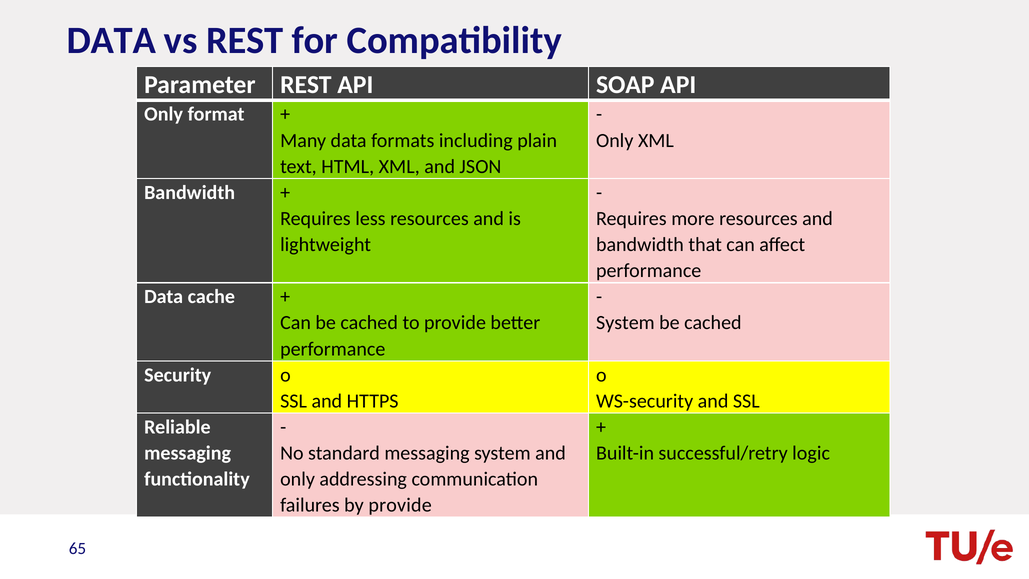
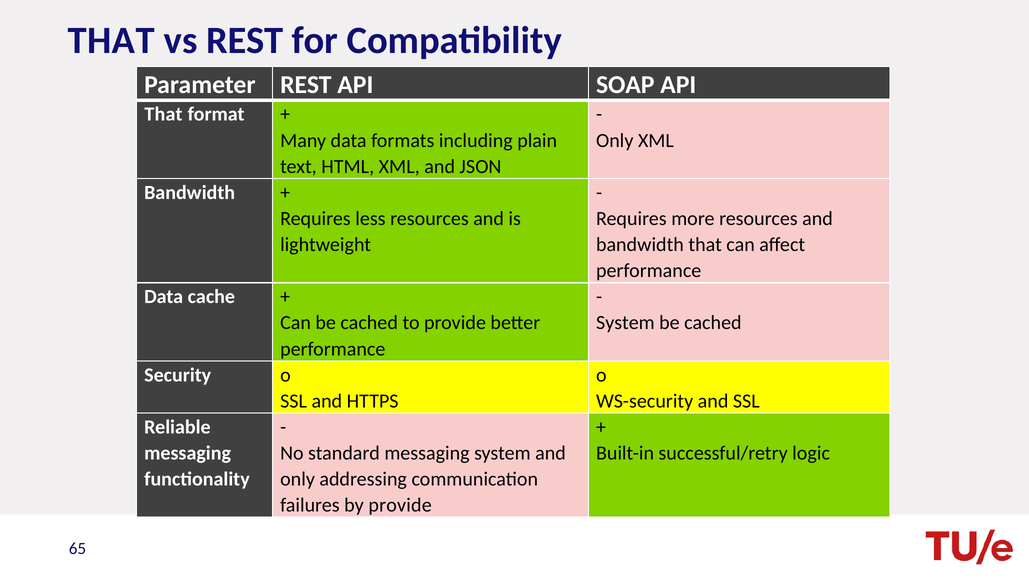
DATA: DATA -> THAT (111, 40)
Only: Only -> That (164, 114)
